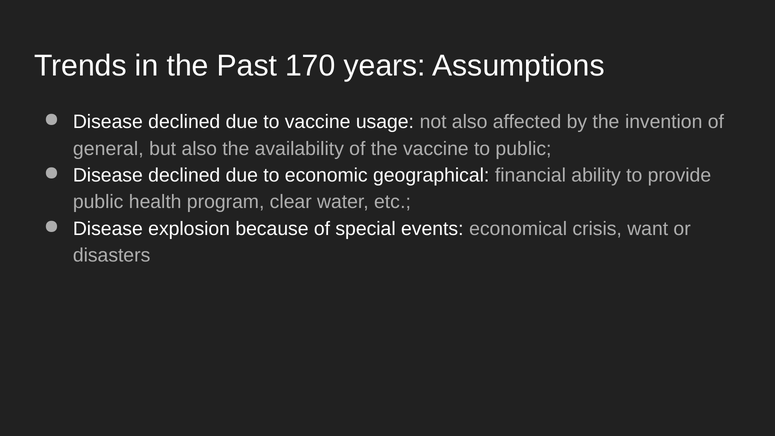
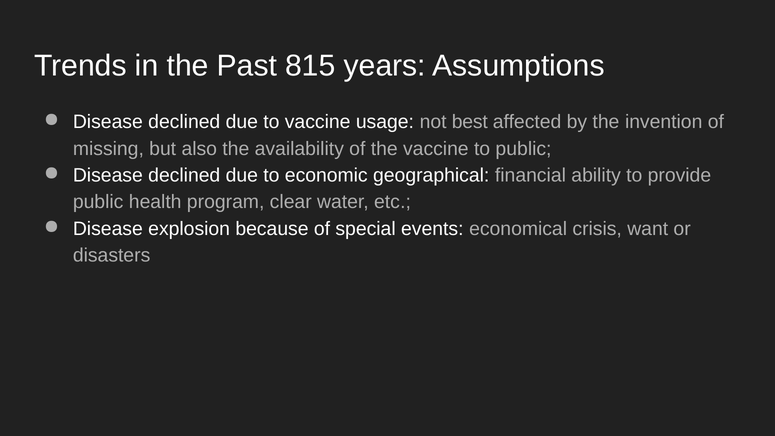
170: 170 -> 815 (310, 66)
not also: also -> best (470, 122)
general: general -> missing (108, 149)
